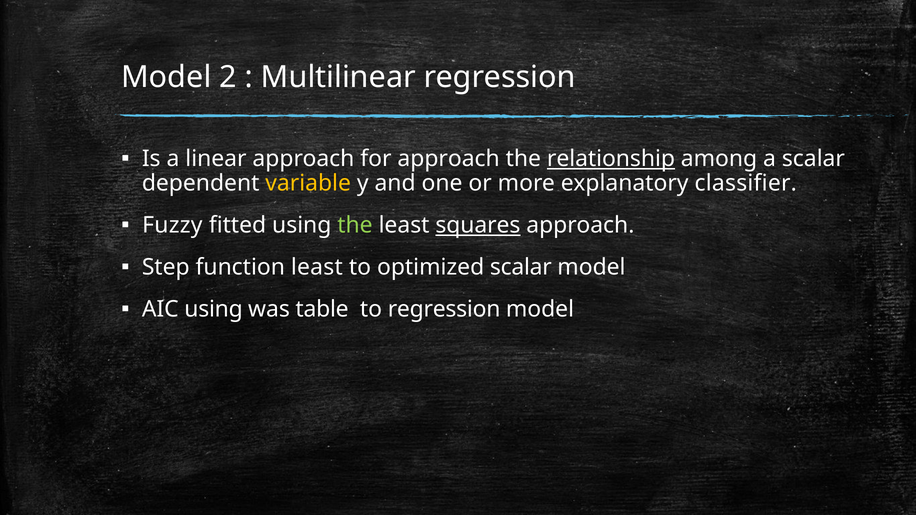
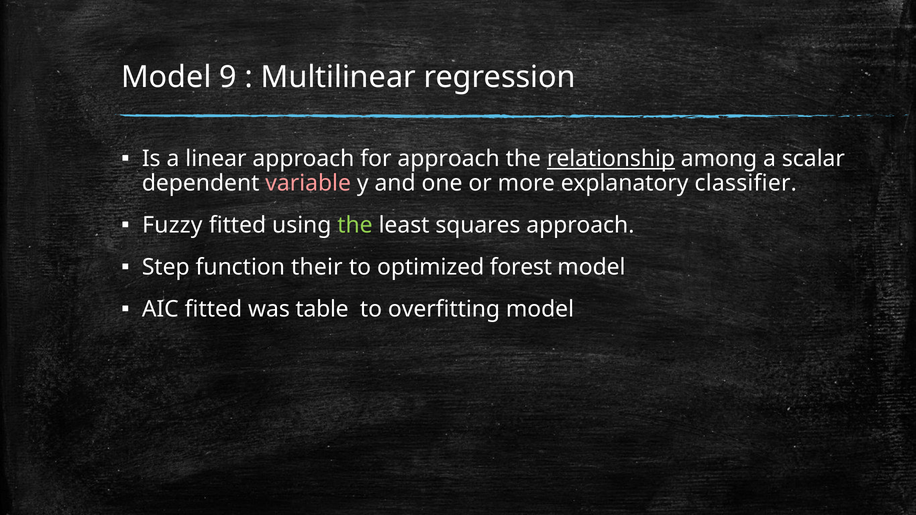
2: 2 -> 9 (228, 77)
variable colour: yellow -> pink (308, 184)
squares underline: present -> none (478, 225)
function least: least -> their (317, 267)
optimized scalar: scalar -> forest (521, 267)
AIC using: using -> fitted (213, 309)
to regression: regression -> overfitting (444, 309)
